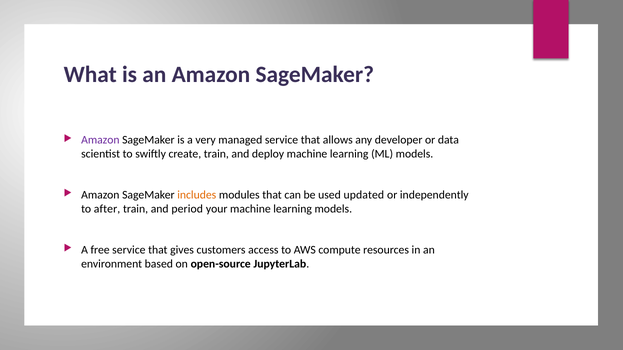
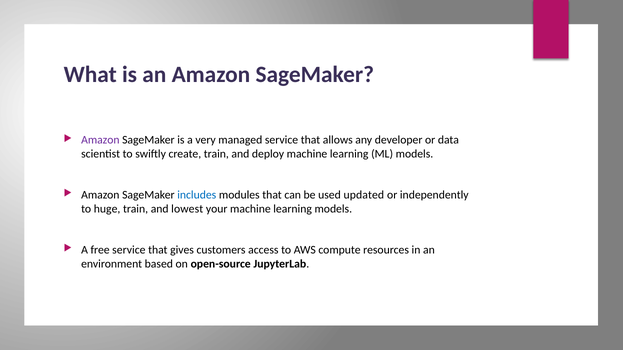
includes colour: orange -> blue (197, 195)
after: after -> huge (107, 209)
period: period -> lowest (187, 209)
